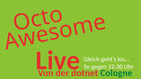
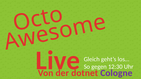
Cologne colour: green -> purple (116, 73)
